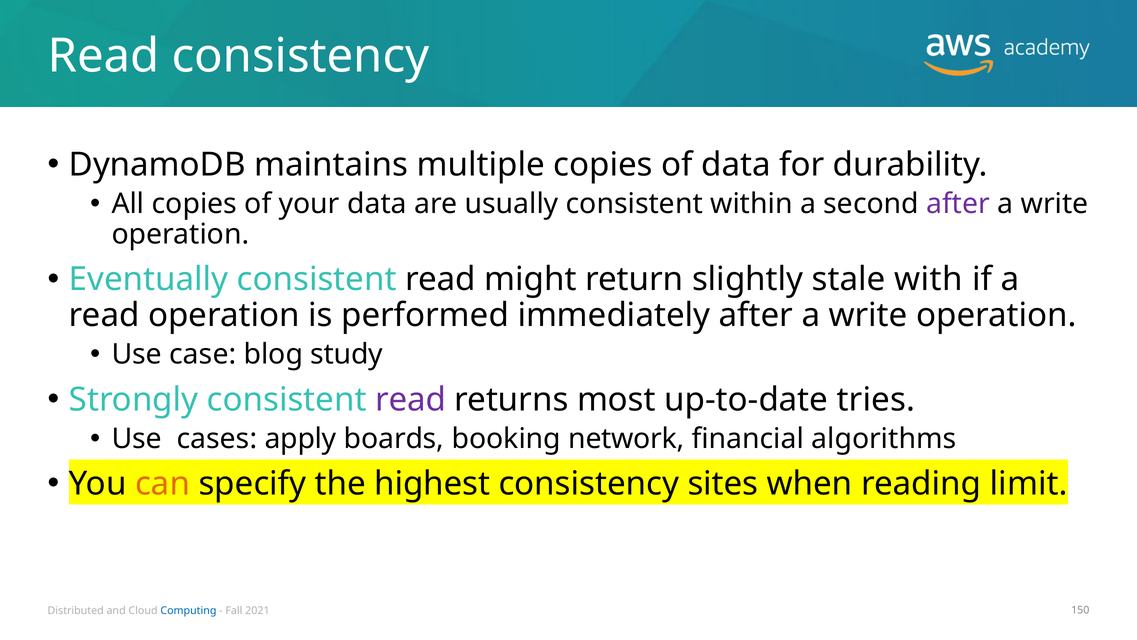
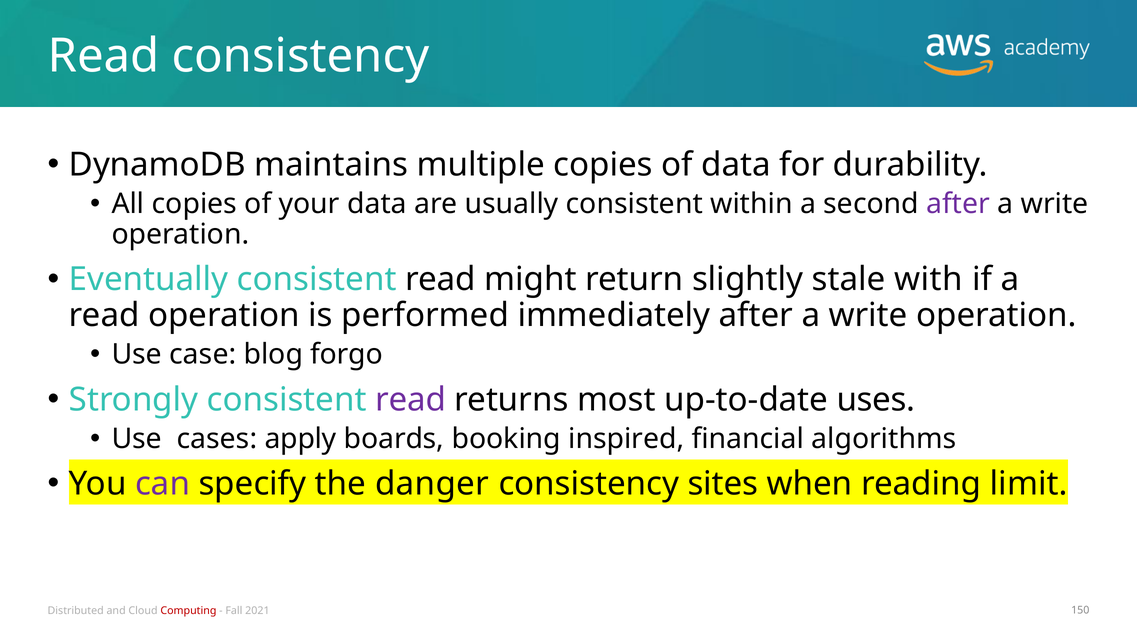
study: study -> forgo (347, 354)
tries: tries -> uses (876, 399)
network: network -> inspired (626, 438)
can colour: orange -> purple (163, 483)
highest: highest -> danger (432, 483)
Computing colour: blue -> red (188, 611)
